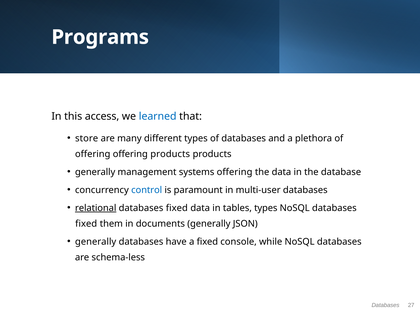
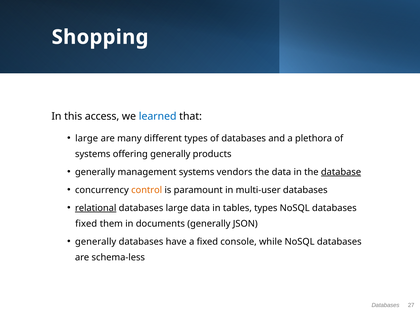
Programs: Programs -> Shopping (100, 37)
store: store -> large (87, 138)
offering: offering -> systems (93, 154)
offering products: products -> generally (170, 154)
systems offering: offering -> vendors (235, 172)
database underline: none -> present (341, 172)
control colour: blue -> orange (147, 190)
fixed: fixed -> large (177, 208)
